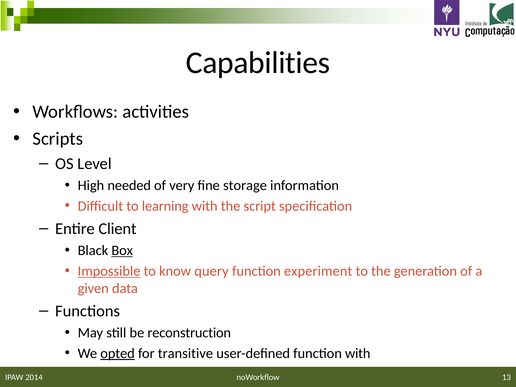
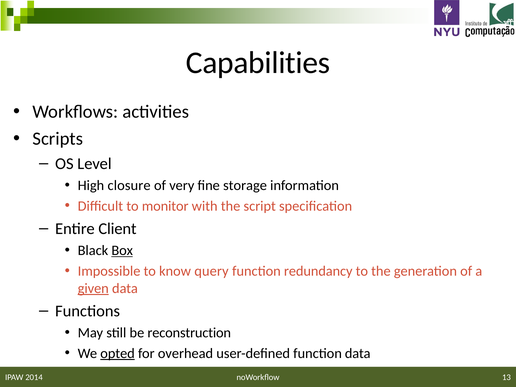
needed: needed -> closure (129, 185)
learning: learning -> monitor (165, 206)
Impossible underline: present -> none (109, 271)
experiment: experiment -> redundancy (318, 271)
given underline: none -> present (93, 288)
transitive: transitive -> overhead (185, 353)
function with: with -> data (358, 353)
